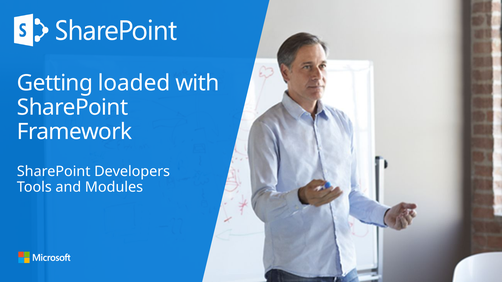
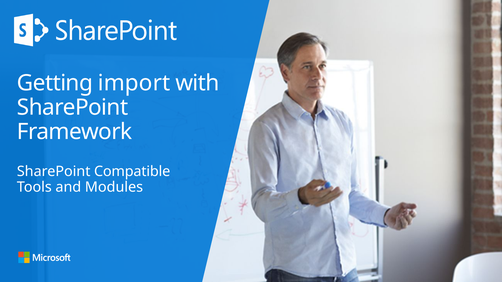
loaded: loaded -> import (134, 83)
Developers: Developers -> Compatible (132, 172)
